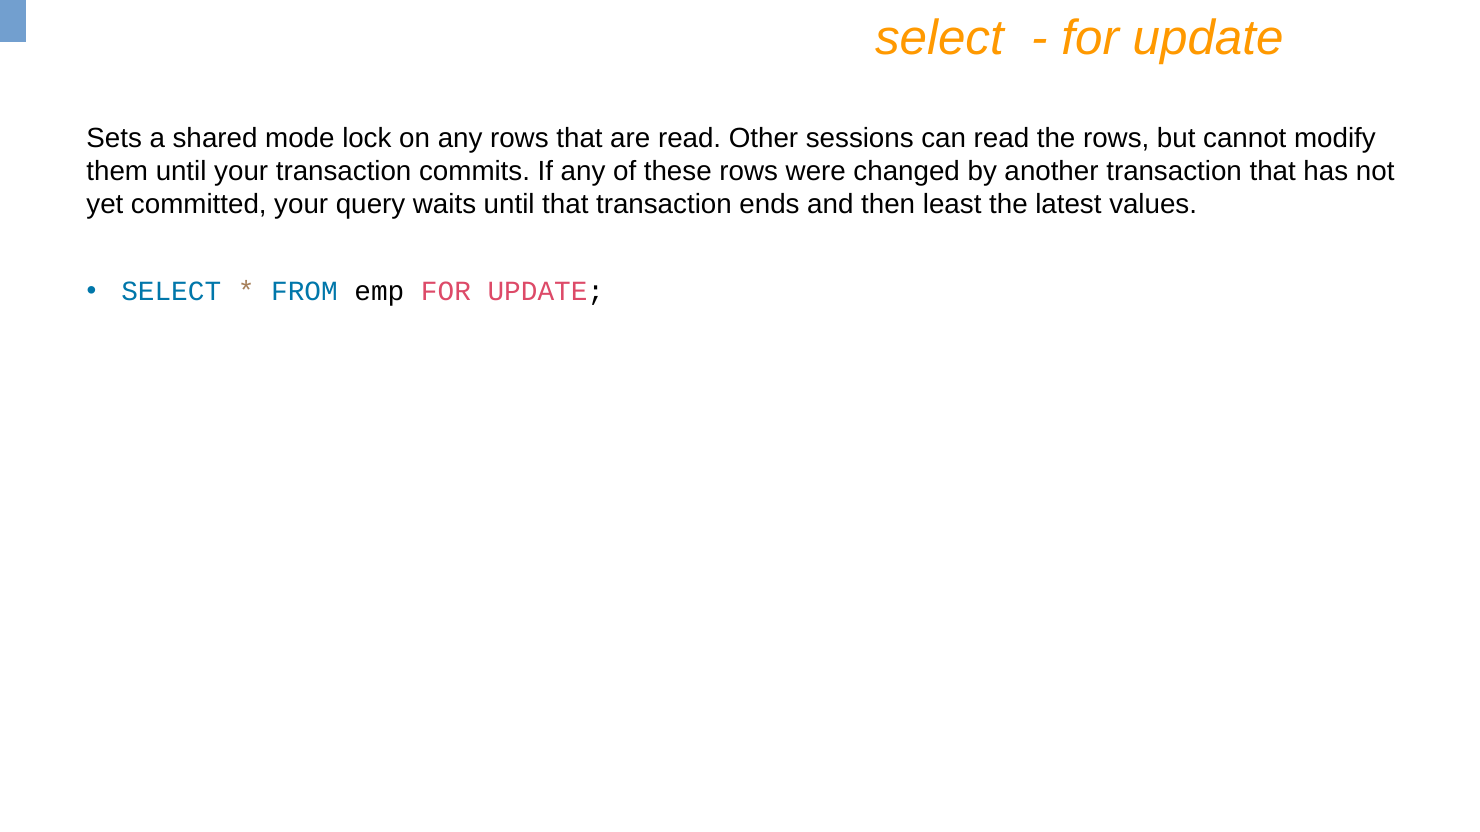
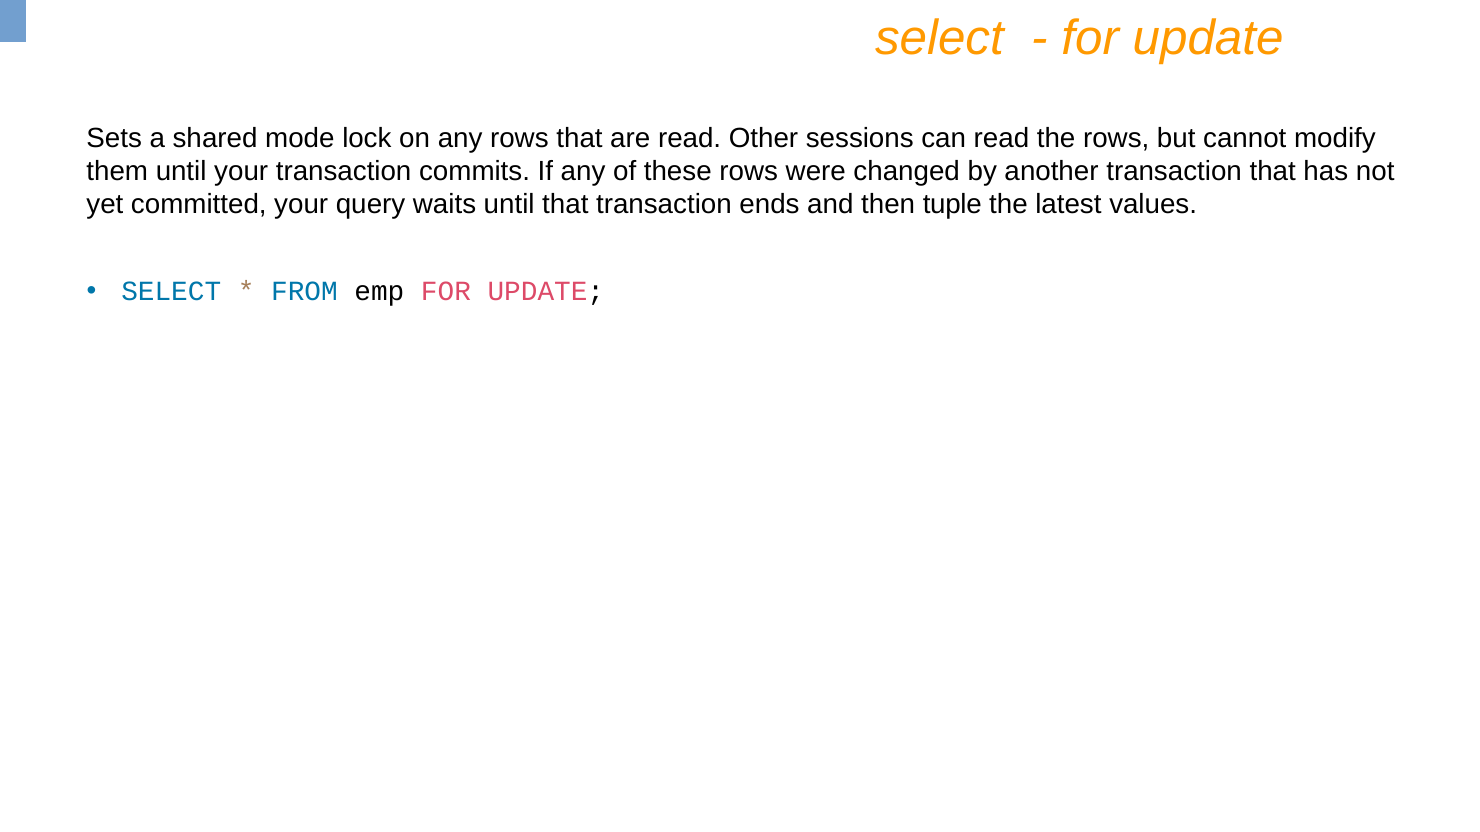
least: least -> tuple (952, 205)
